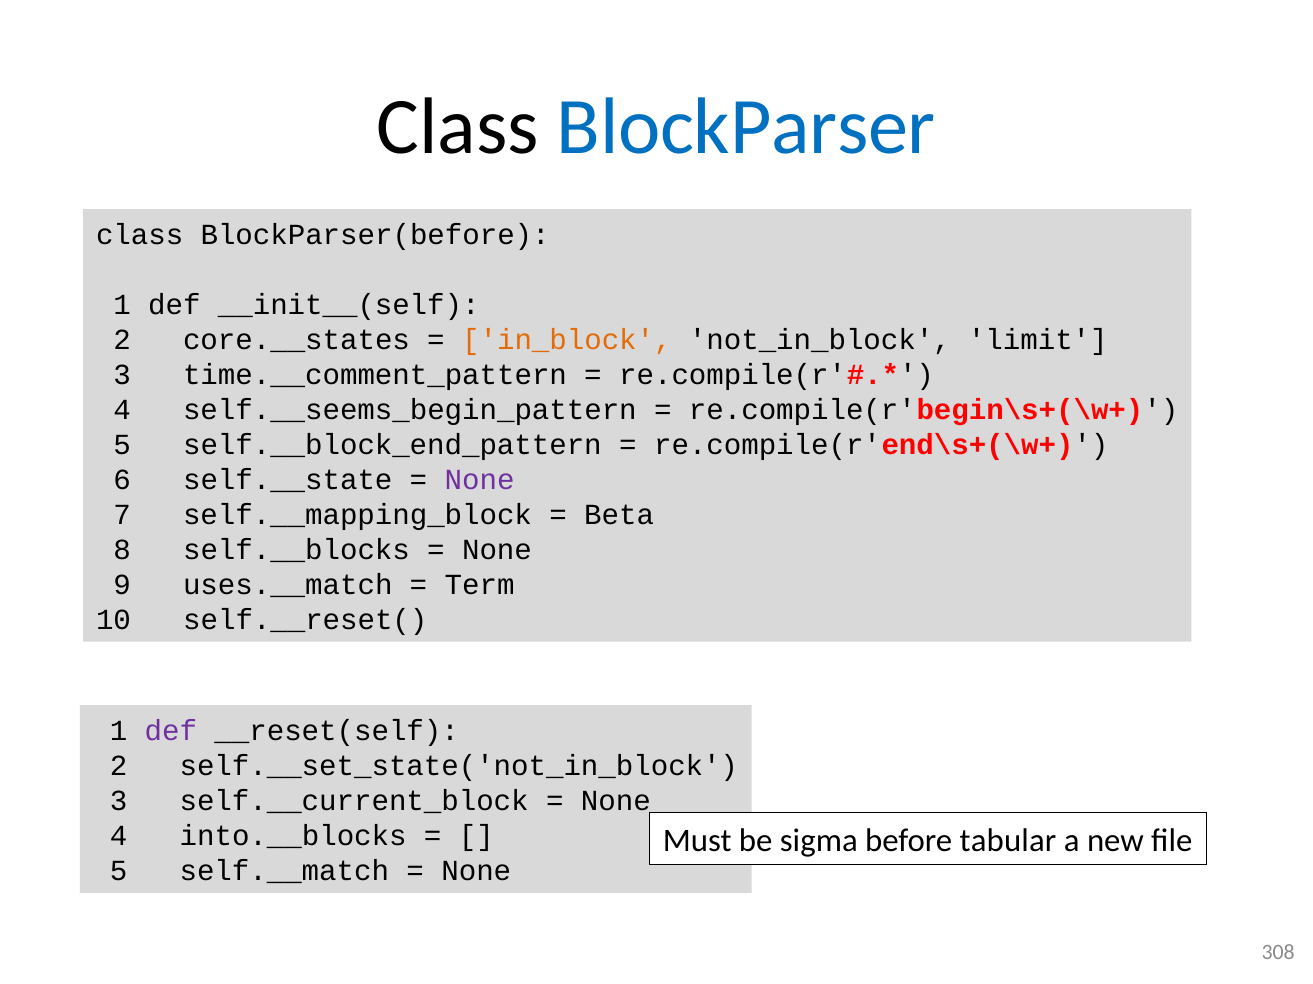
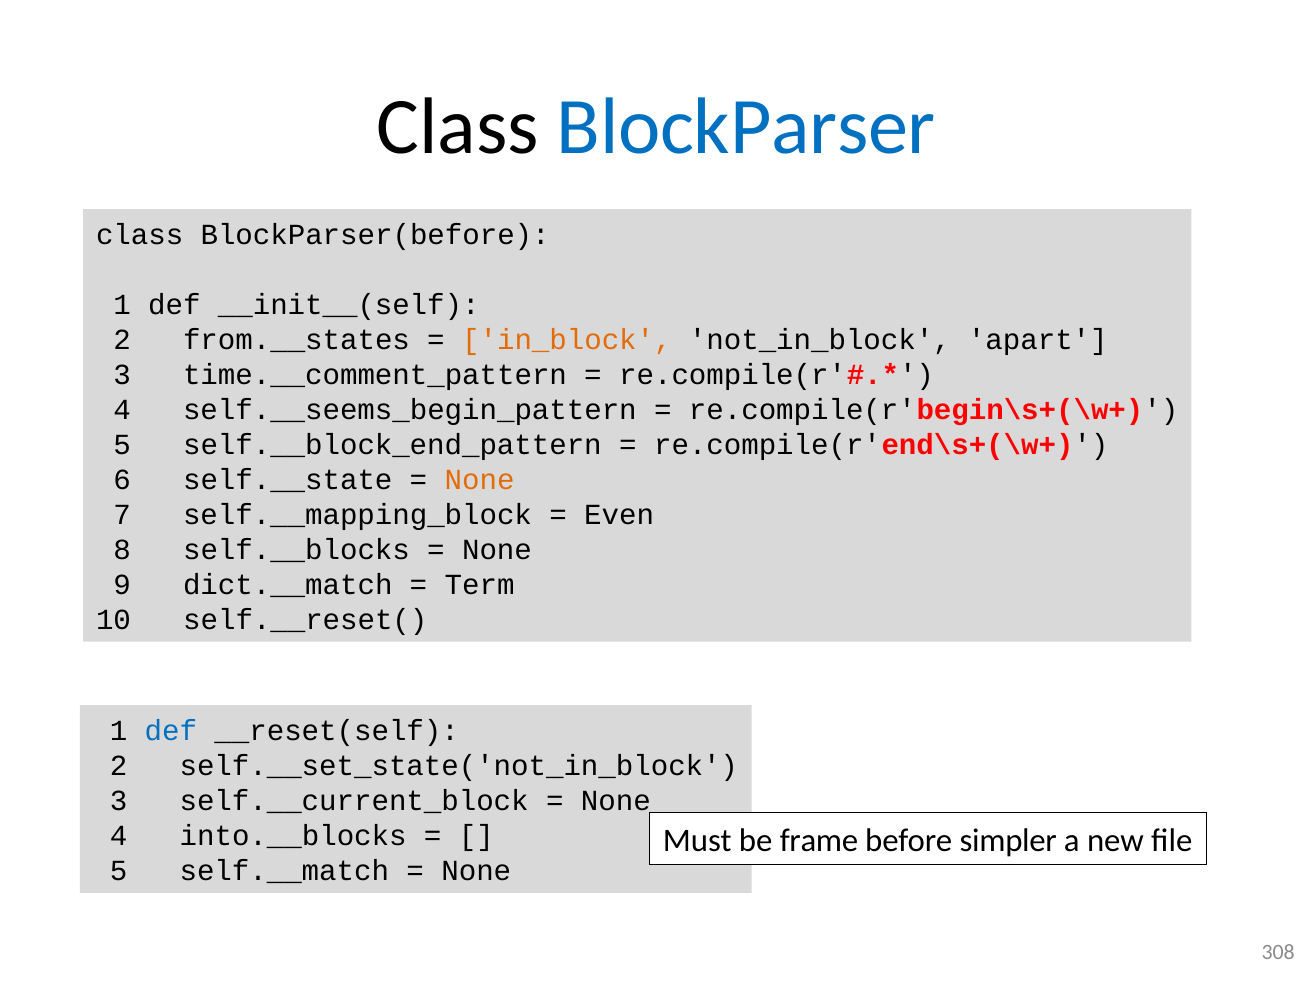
core.__states: core.__states -> from.__states (297, 340)
limit: limit -> apart (1038, 340)
None colour: purple -> orange (480, 480)
Beta: Beta -> Even (619, 515)
uses.__match: uses.__match -> dict.__match (288, 585)
def colour: purple -> blue (171, 732)
sigma: sigma -> frame (819, 841)
tabular: tabular -> simpler (1008, 841)
